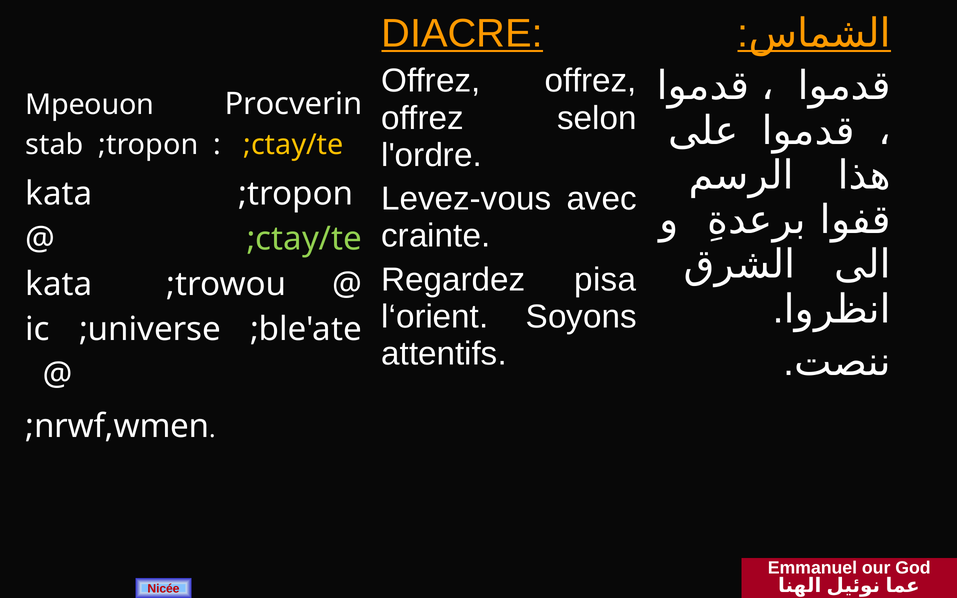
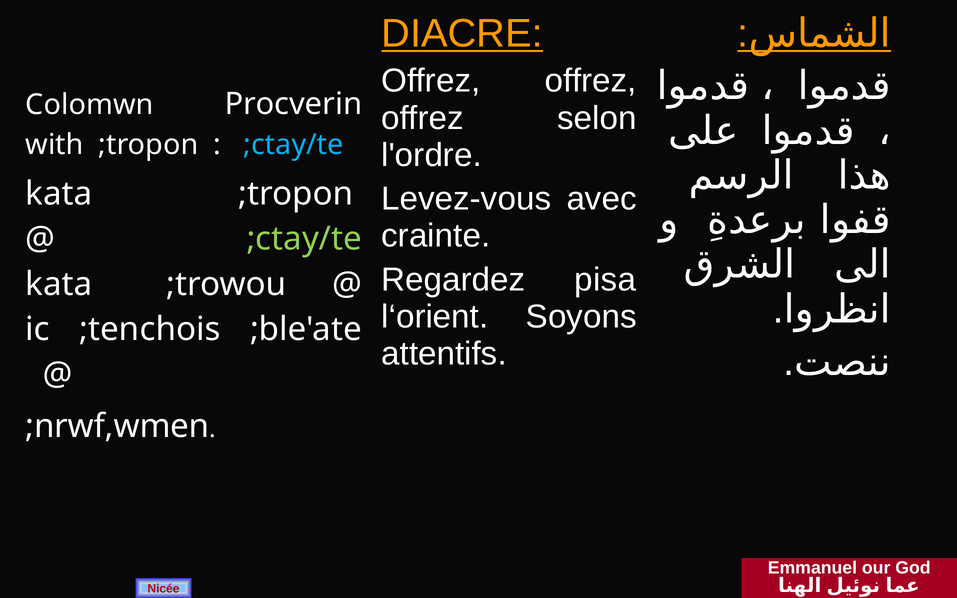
Mpeouon: Mpeouon -> Colomwn (89, 105)
stab: stab -> with (55, 145)
;ctay/te colour: yellow -> light blue (293, 145)
;universe: ;universe -> ;tenchois (150, 329)
